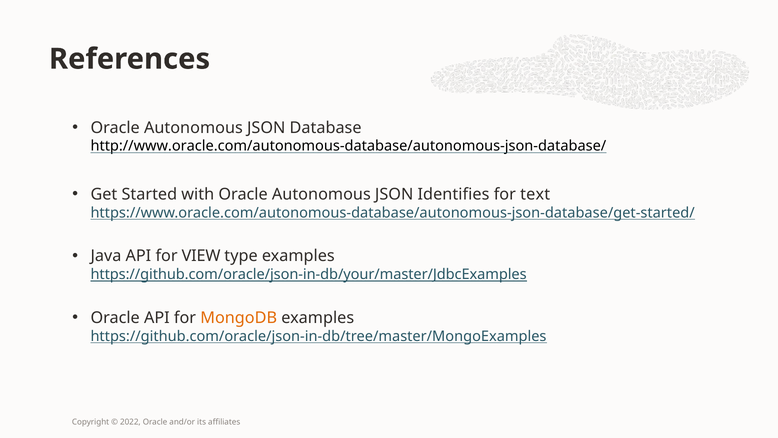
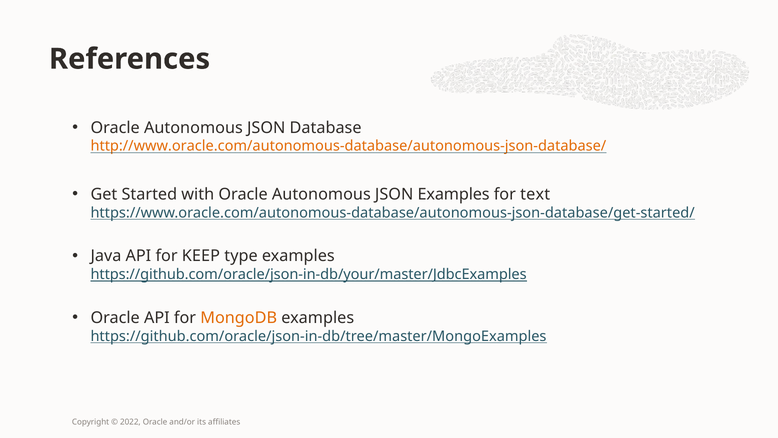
http://www.oracle.com/autonomous-database/autonomous-json-database/ colour: black -> orange (348, 146)
JSON Identifies: Identifies -> Examples (454, 194)
VIEW: VIEW -> KEEP (201, 256)
